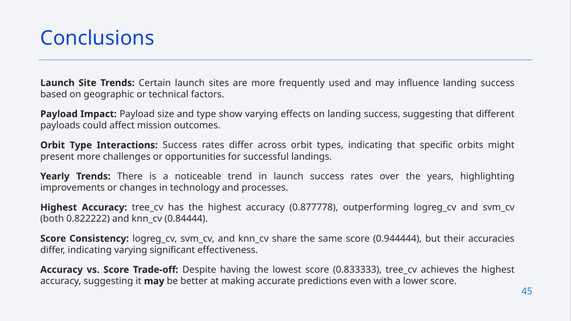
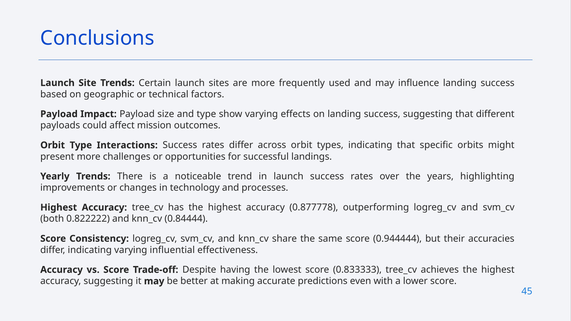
significant: significant -> influential (172, 250)
